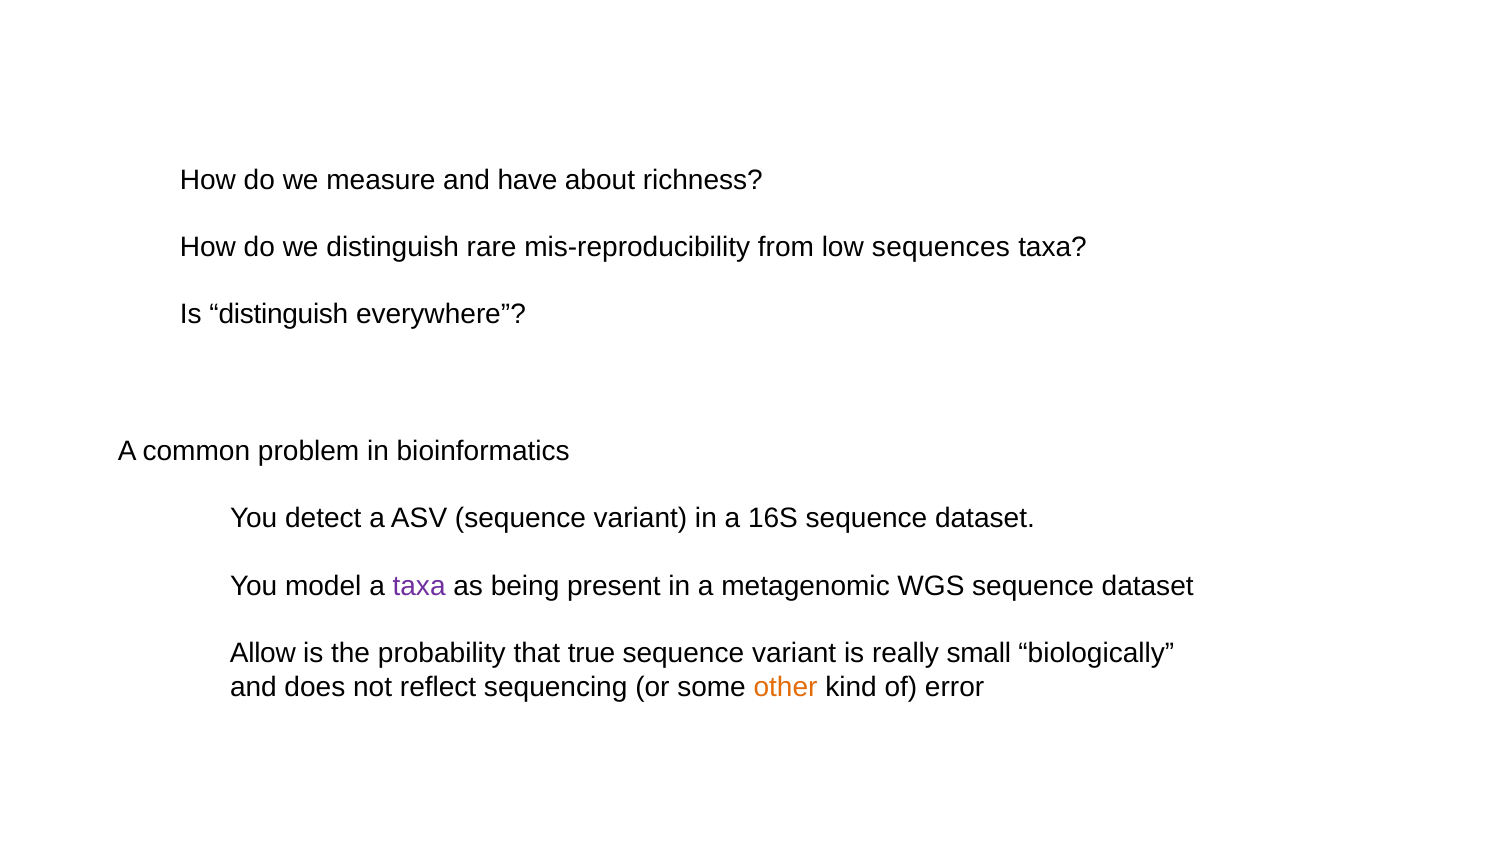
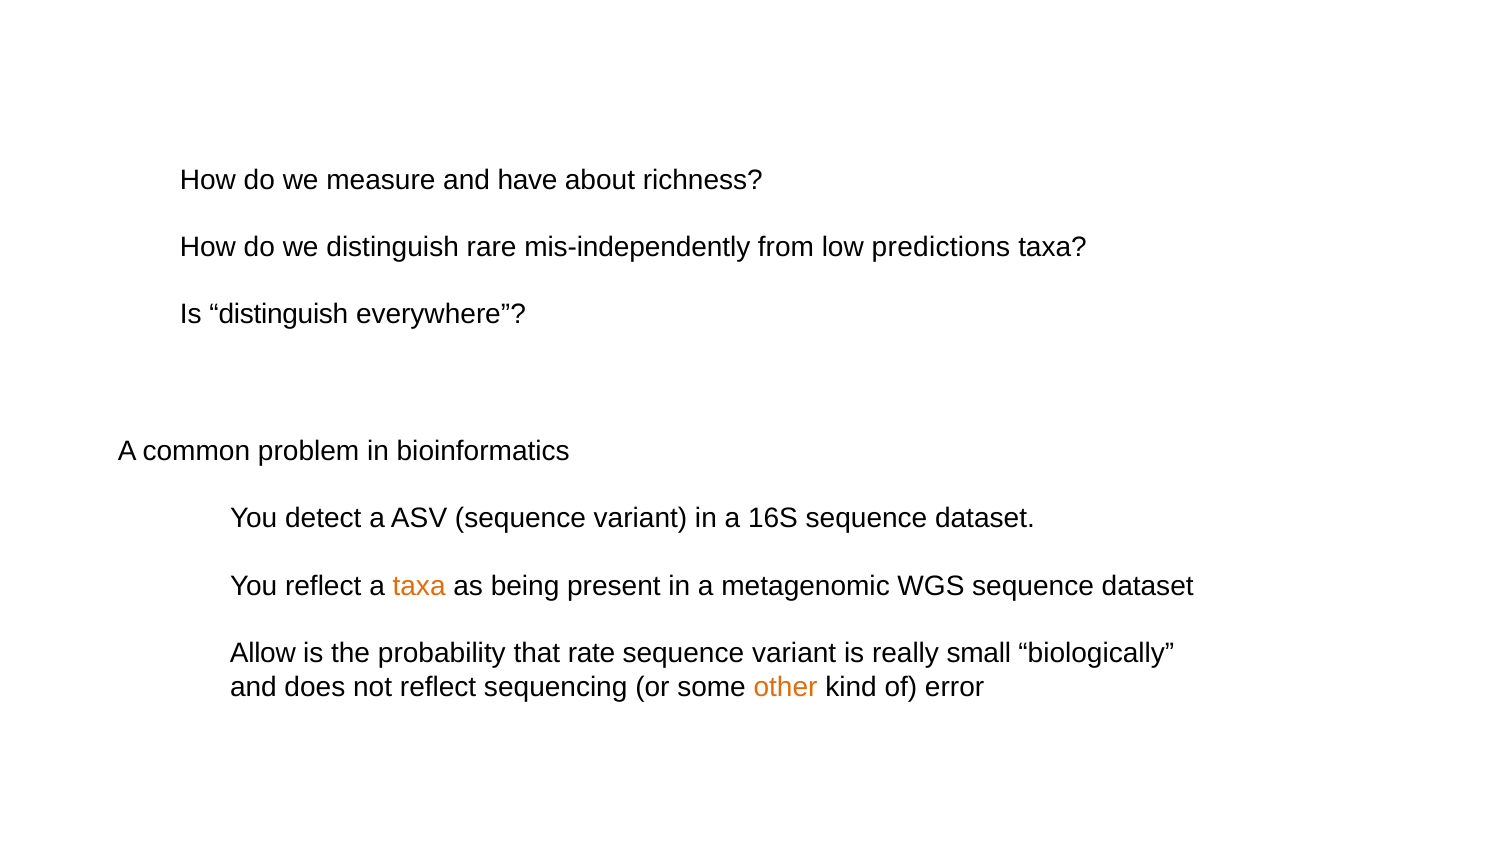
mis-reproducibility: mis-reproducibility -> mis-independently (637, 247)
sequences: sequences -> predictions (941, 247)
You model: model -> reflect (323, 586)
taxa colour: purple -> orange (419, 586)
true: true -> rate (592, 653)
